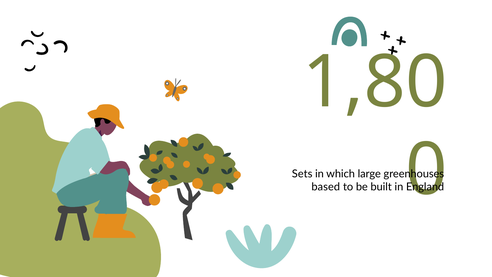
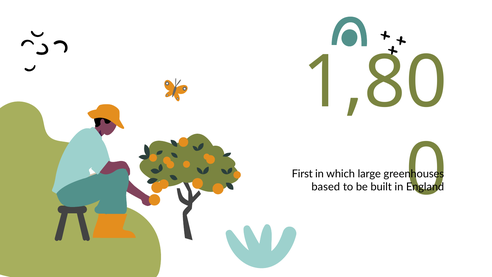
Sets: Sets -> First (302, 174)
